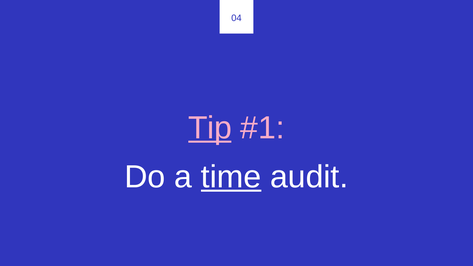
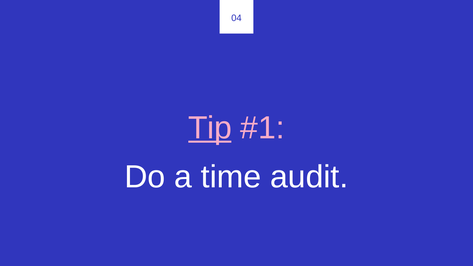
time underline: present -> none (231, 177)
